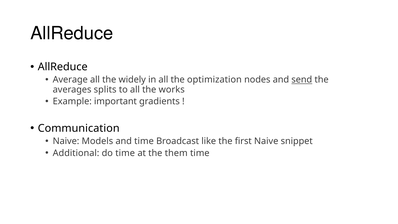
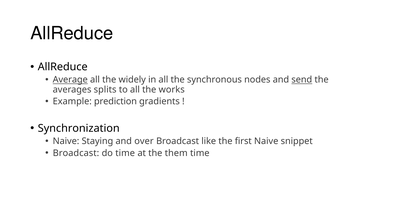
Average underline: none -> present (70, 80)
optimization: optimization -> synchronous (214, 80)
important: important -> prediction (115, 101)
Communication: Communication -> Synchronization (79, 128)
Models: Models -> Staying (97, 141)
and time: time -> over (144, 141)
Additional: Additional -> Broadcast (76, 153)
